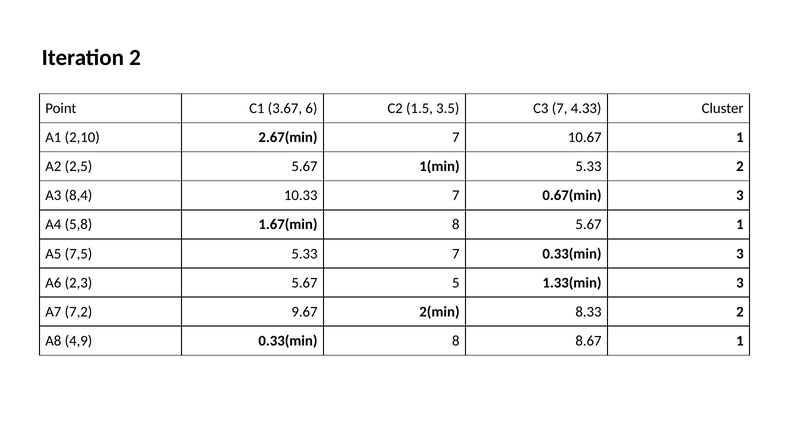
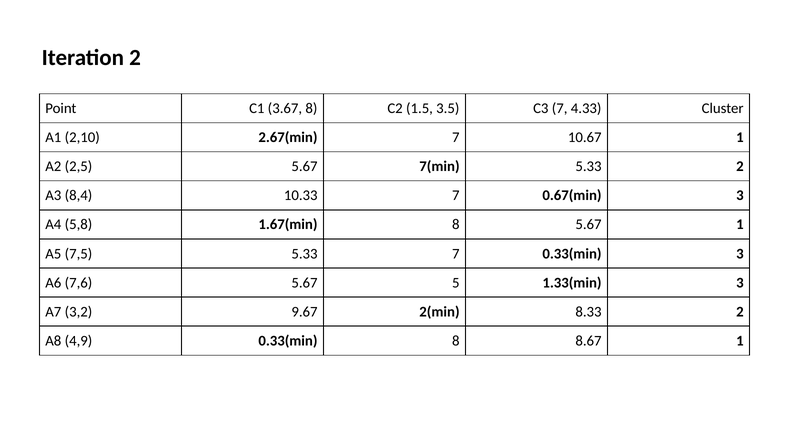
3.67 6: 6 -> 8 (311, 108)
1(min: 1(min -> 7(min (439, 166)
2,3: 2,3 -> 7,6 (78, 283)
7,2: 7,2 -> 3,2 (78, 312)
